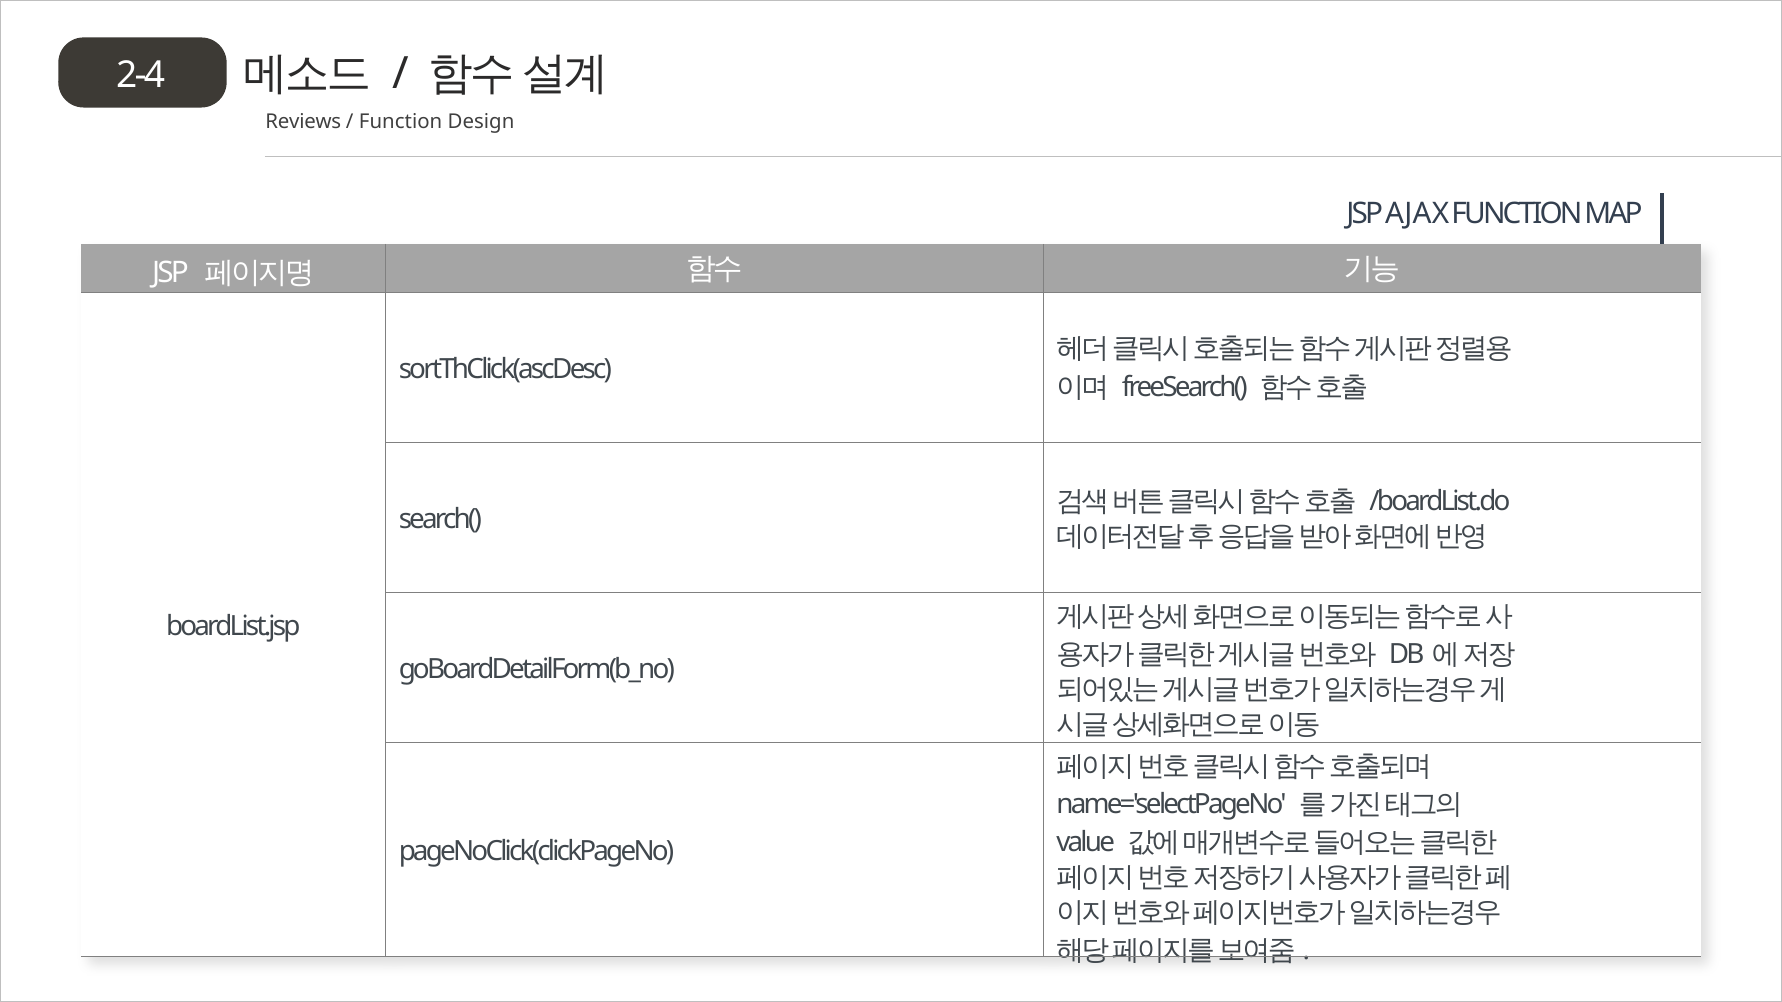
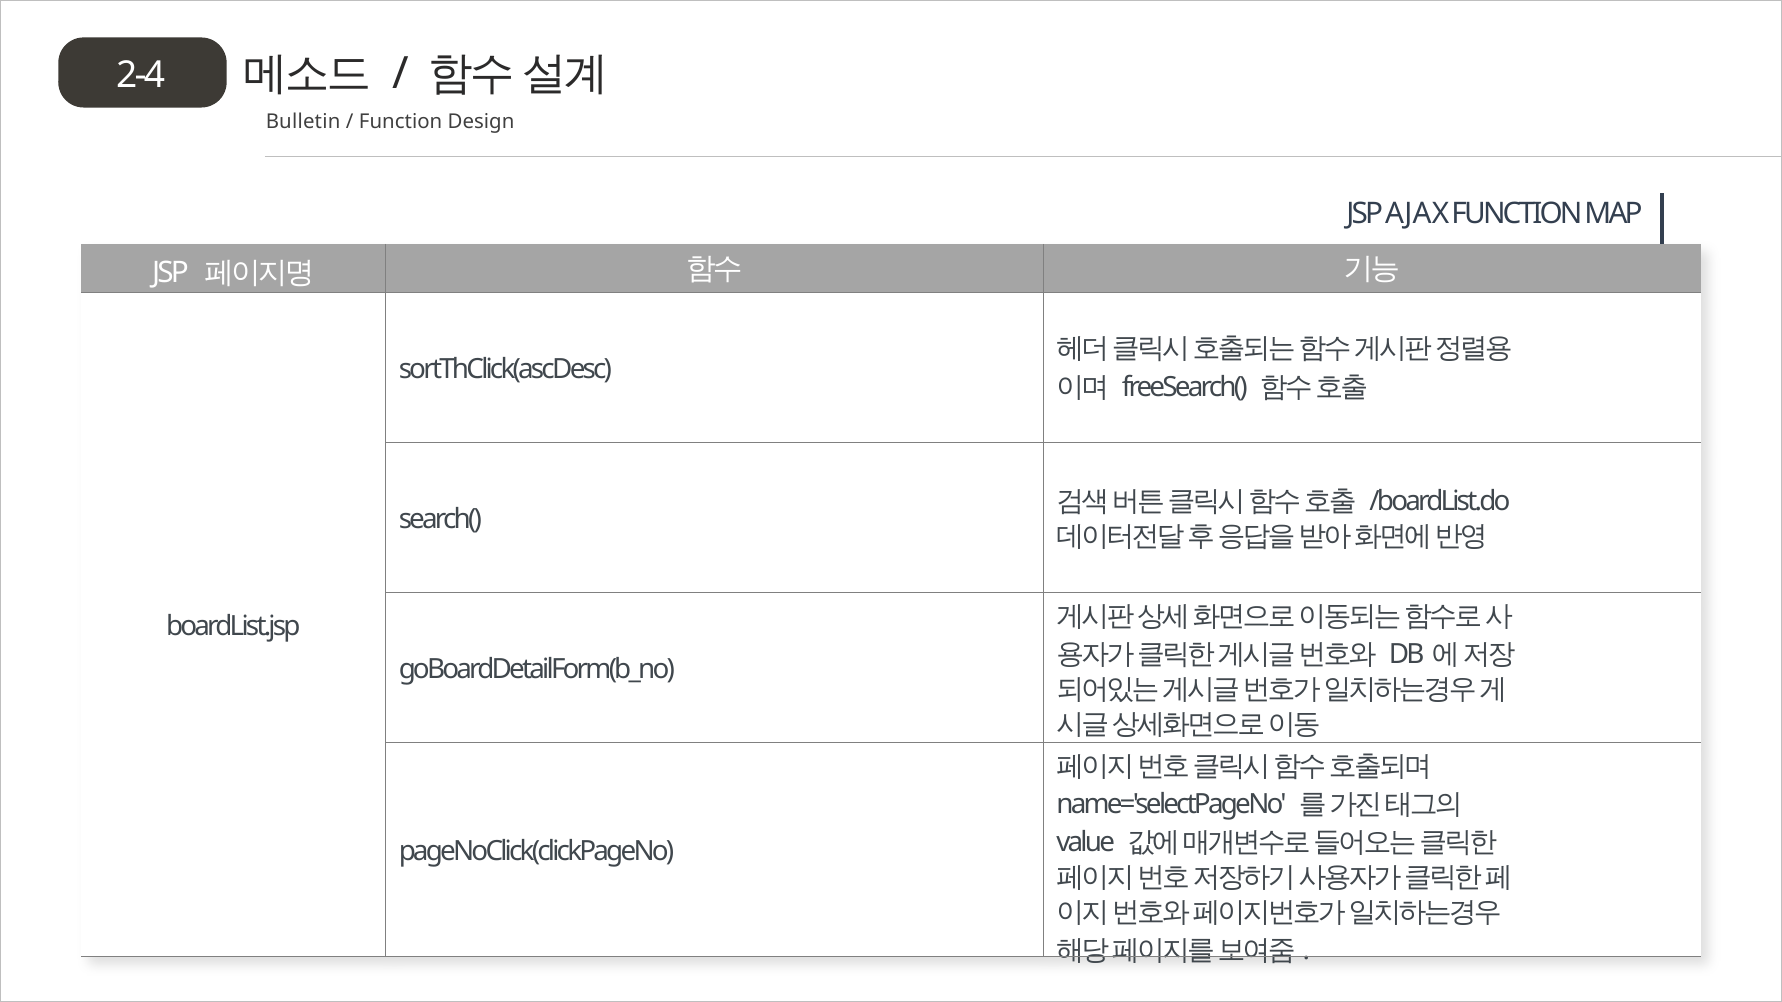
Reviews: Reviews -> Bulletin (303, 121)
